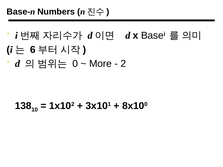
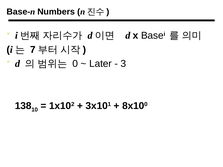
6: 6 -> 7 (33, 50)
More: More -> Later (100, 64)
2: 2 -> 3 (123, 64)
